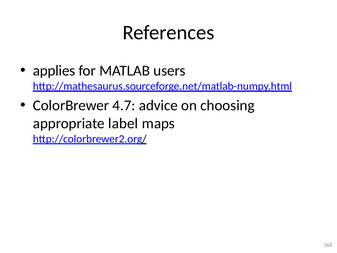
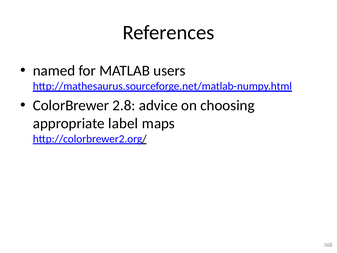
applies: applies -> named (54, 71)
4.7: 4.7 -> 2.8 (124, 105)
